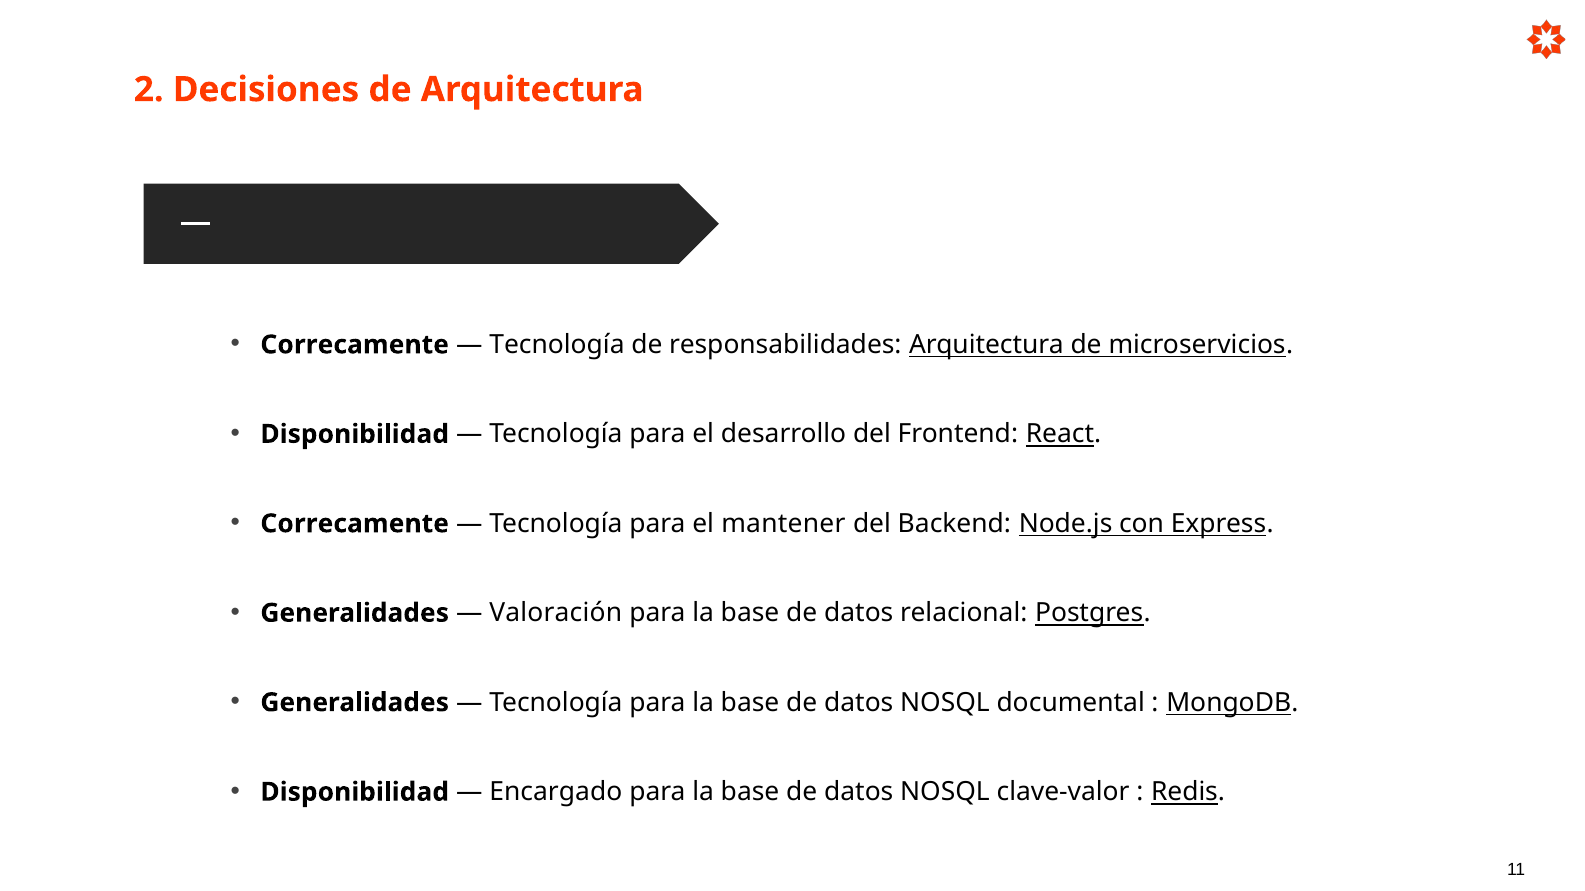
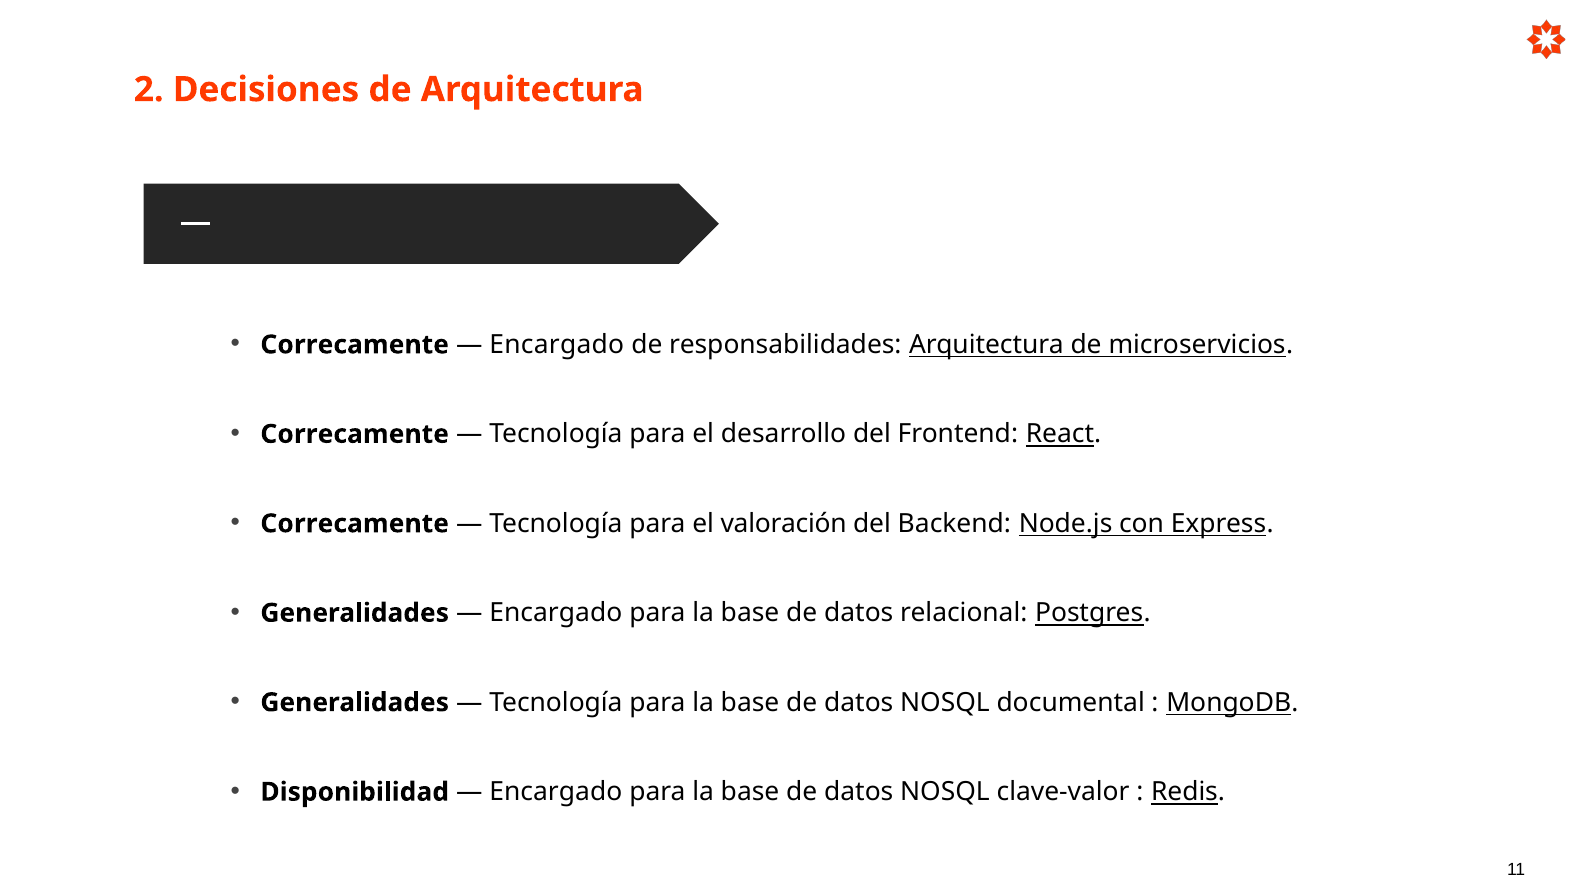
Tecnología: Tecnología -> Encargado (557, 345)
Disponibilidad: Disponibilidad -> Correcamente (355, 434)
mantener: mantener -> valoración (784, 524)
Valoración: Valoración -> Encargado (556, 613)
